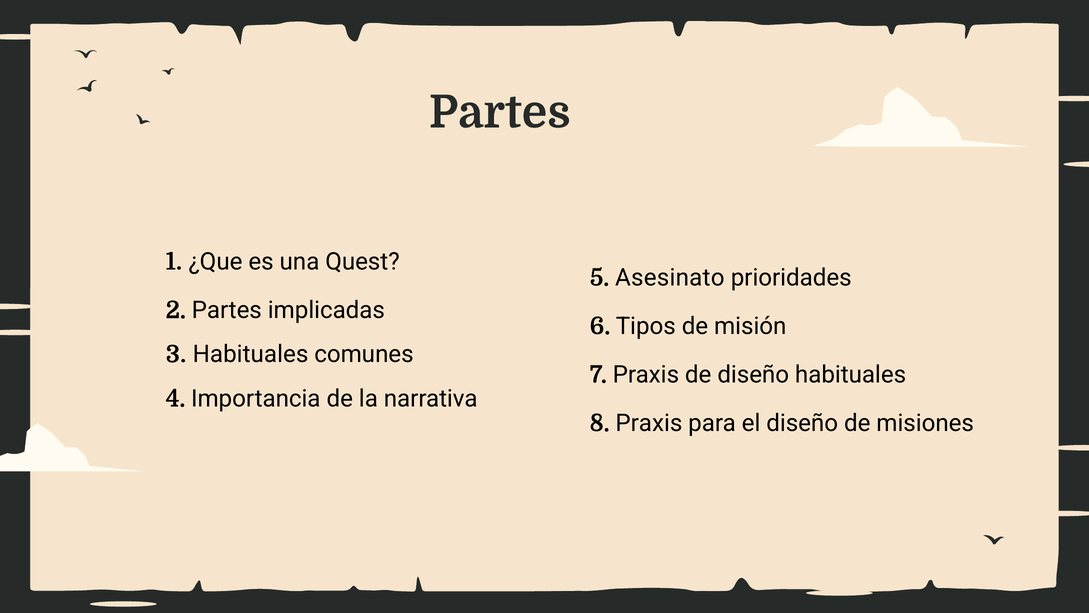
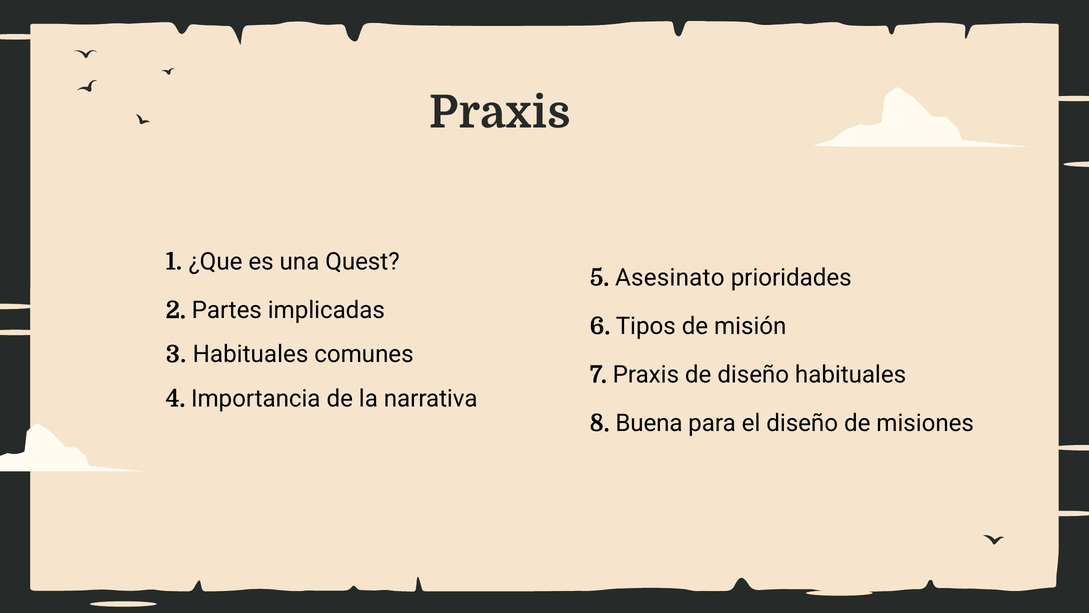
Partes: Partes -> Praxis (500, 112)
8 Praxis: Praxis -> Buena (649, 423)
